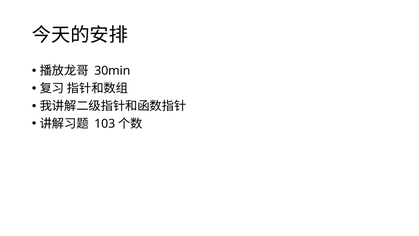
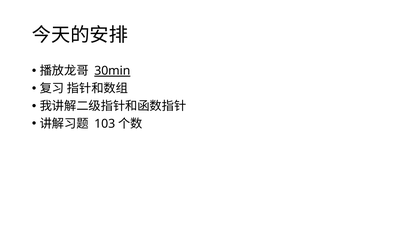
30min underline: none -> present (112, 71)
